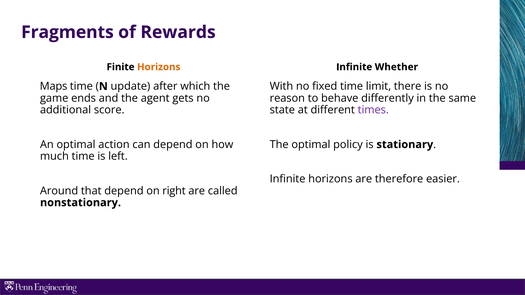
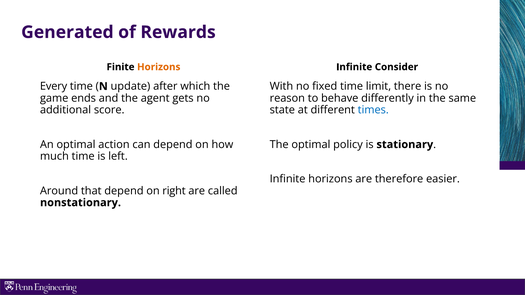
Fragments: Fragments -> Generated (67, 32)
Whether: Whether -> Consider (396, 67)
Maps: Maps -> Every (54, 86)
times colour: purple -> blue (373, 110)
